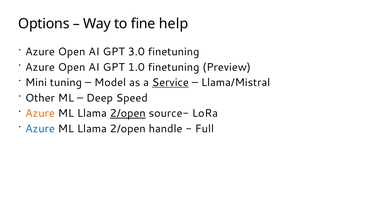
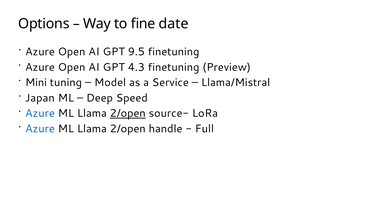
help: help -> date (174, 24)
3.0: 3.0 -> 9.5 (136, 52)
1.0: 1.0 -> 4.3 (136, 67)
Service underline: present -> none (170, 83)
Other: Other -> Japan (40, 98)
Azure colour: orange -> blue (40, 113)
